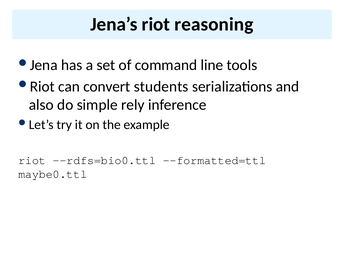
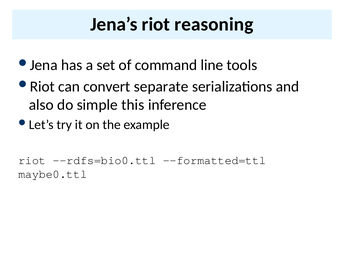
students: students -> separate (161, 87)
rely: rely -> this (133, 105)
